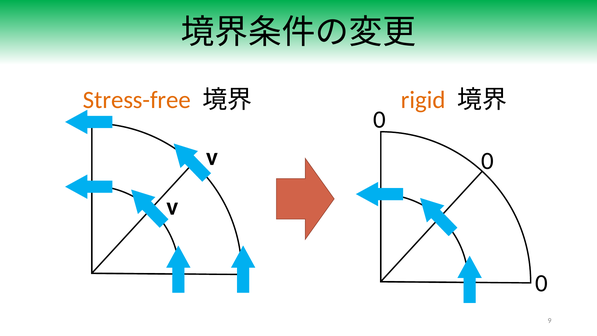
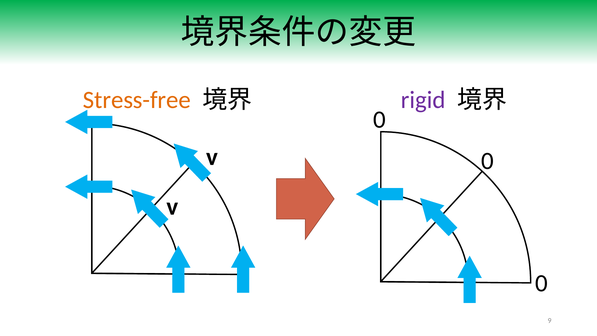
rigid colour: orange -> purple (423, 100)
